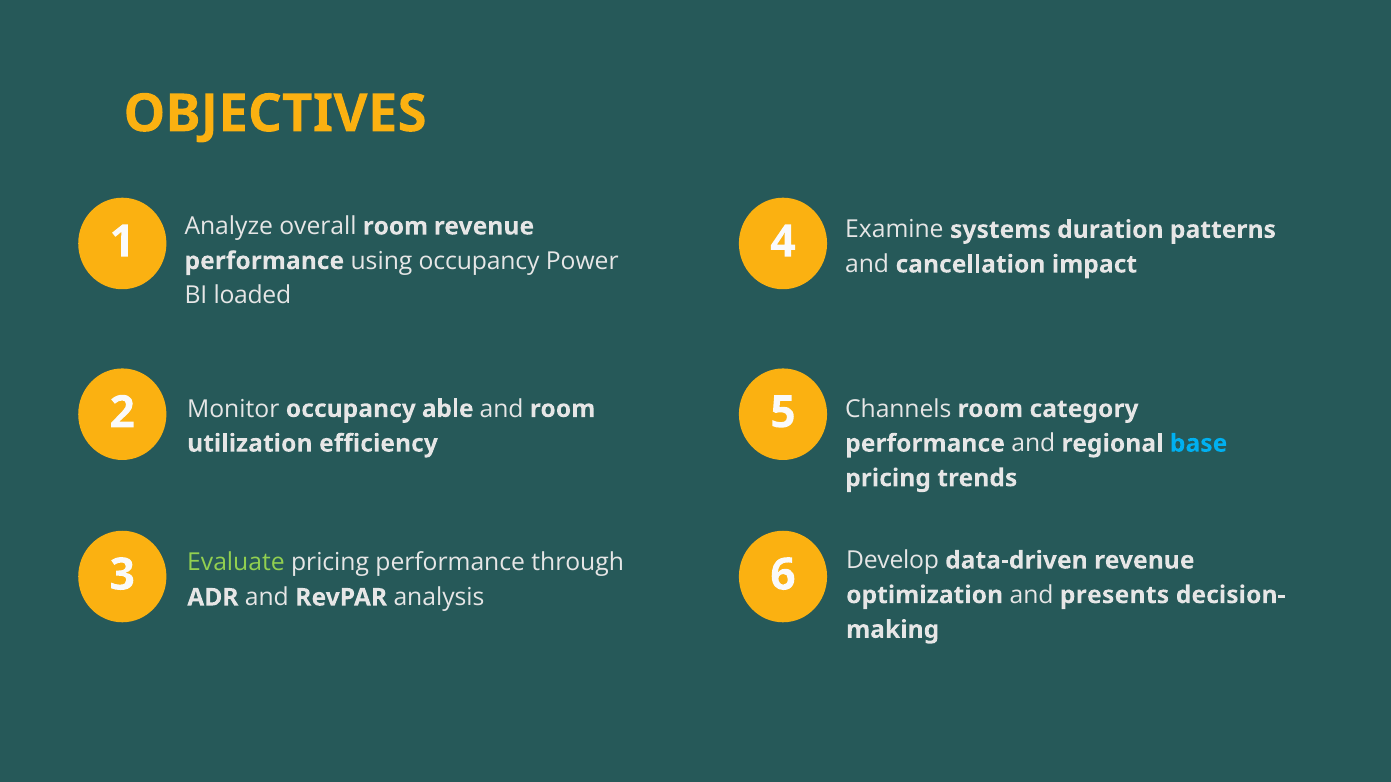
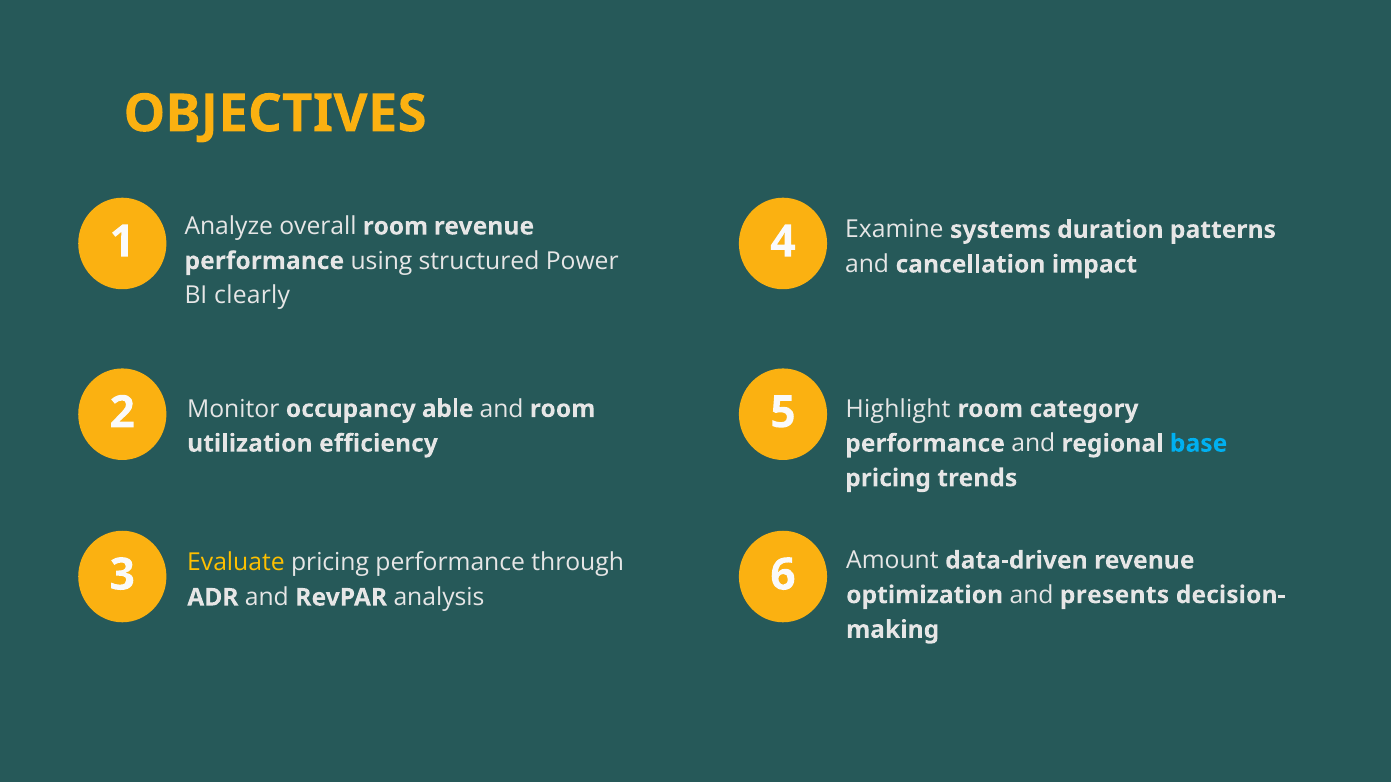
using occupancy: occupancy -> structured (479, 261)
loaded: loaded -> clearly (252, 296)
Channels: Channels -> Highlight (898, 409)
Develop: Develop -> Amount (892, 561)
Evaluate colour: light green -> yellow (236, 563)
